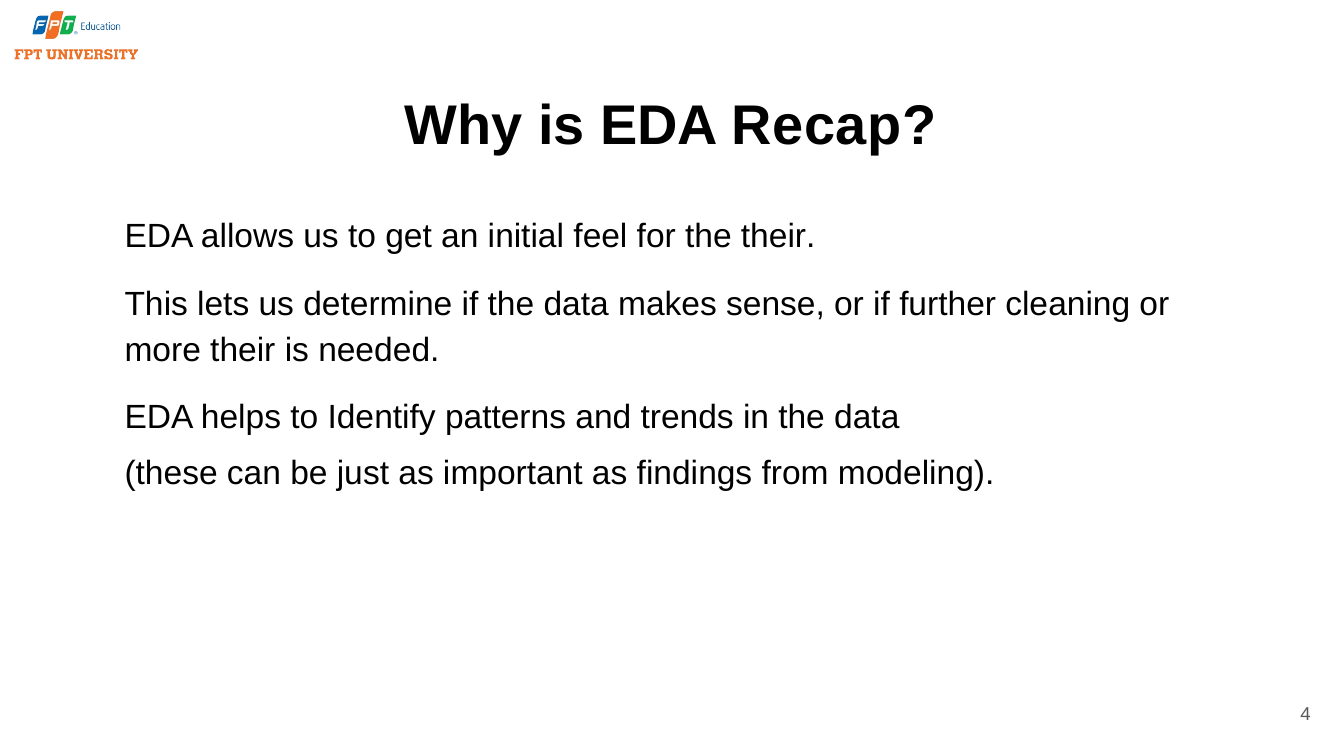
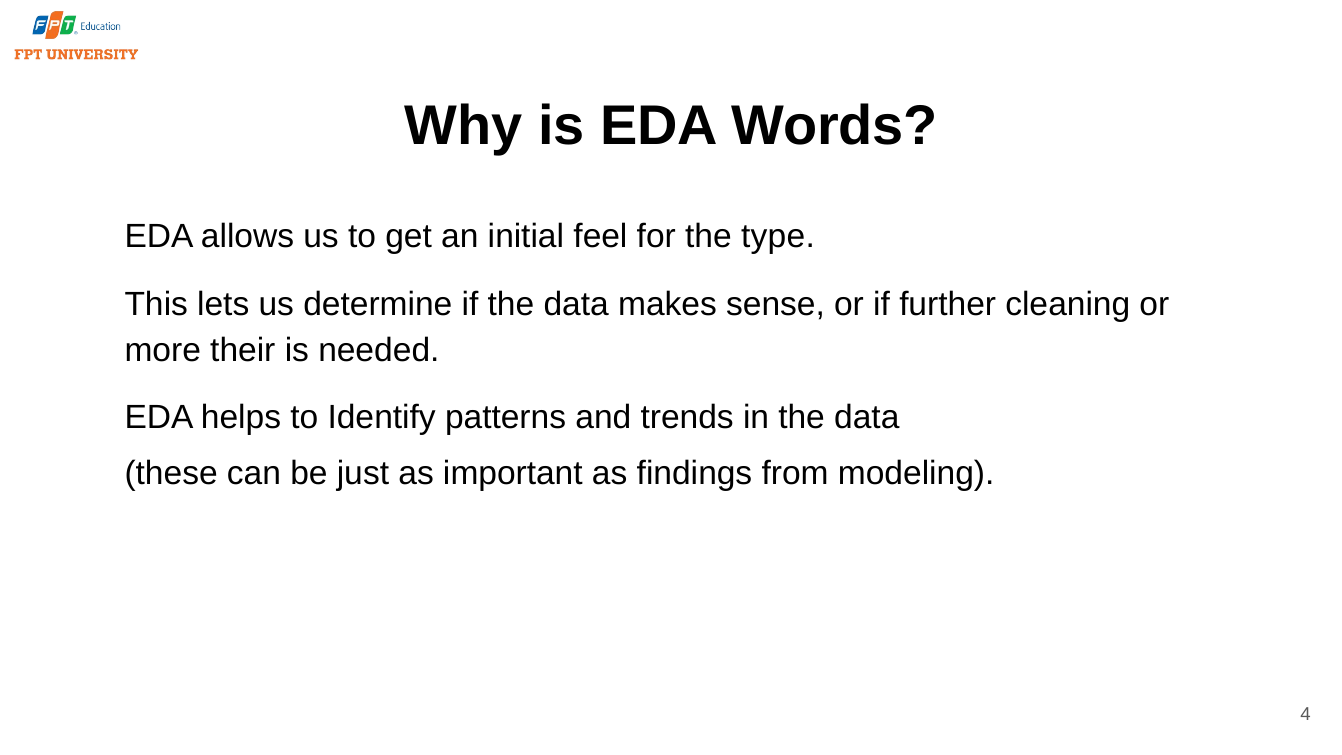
Recap: Recap -> Words (834, 126)
the their: their -> type (778, 237)
